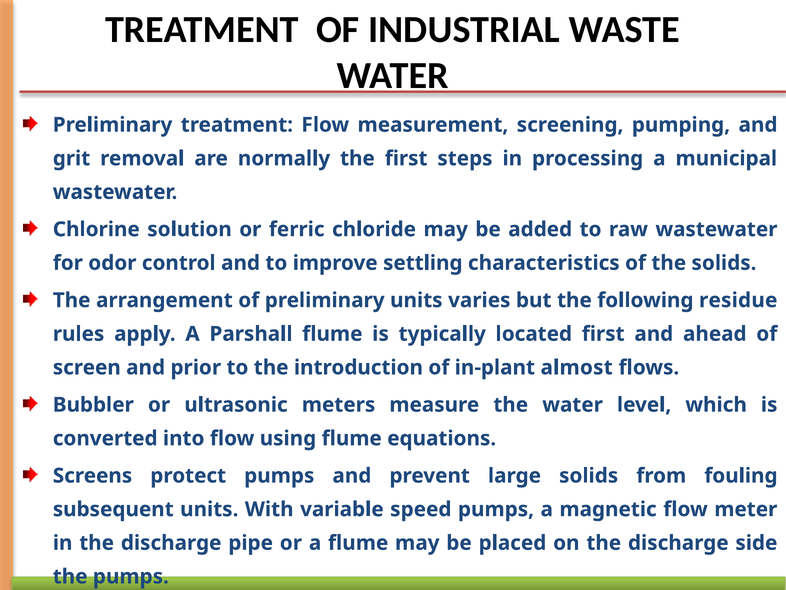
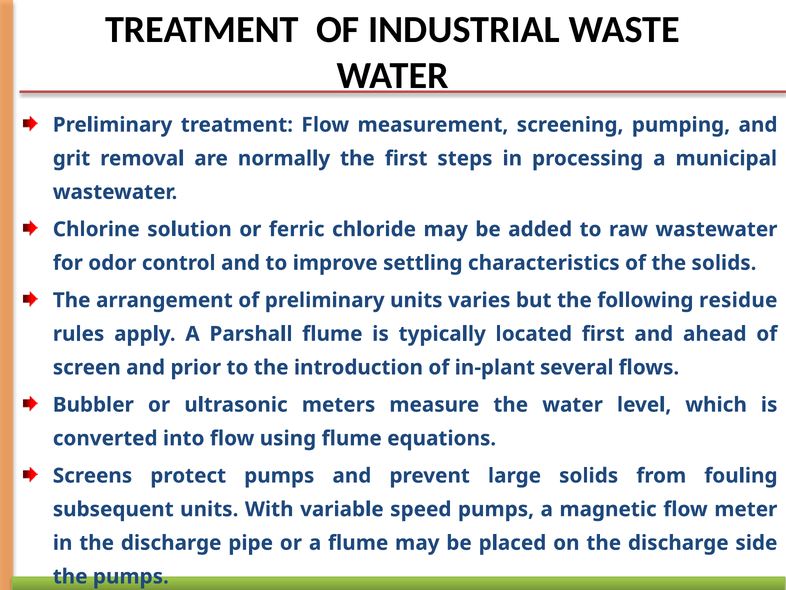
almost: almost -> several (577, 367)
